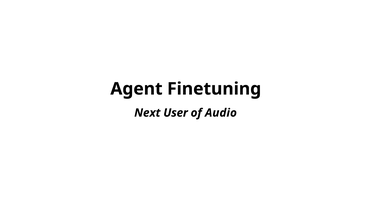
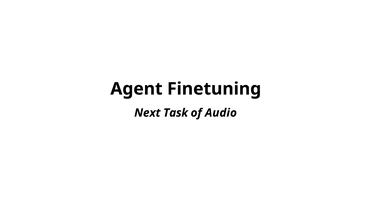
User: User -> Task (176, 113)
